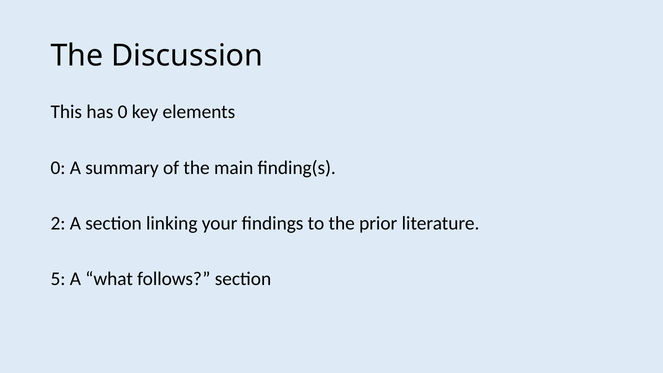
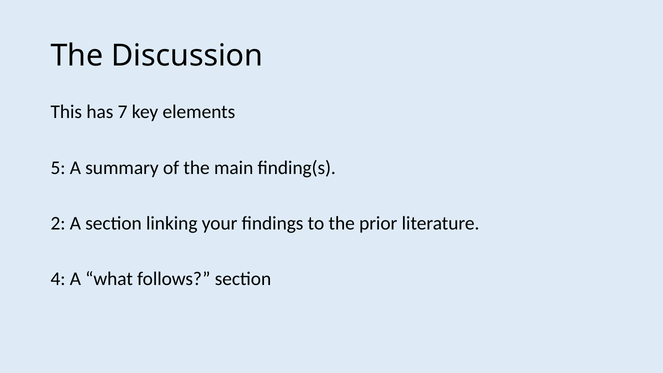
has 0: 0 -> 7 (123, 112)
0: 0 -> 5 (58, 168)
5: 5 -> 4 (58, 279)
